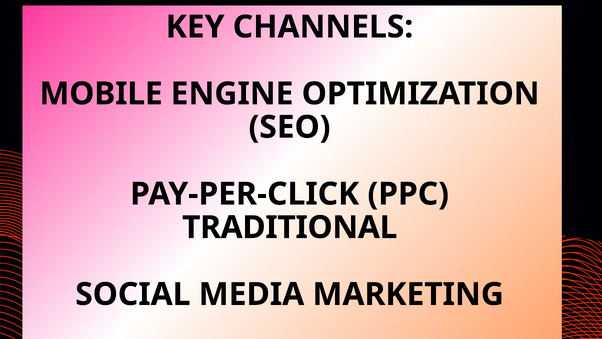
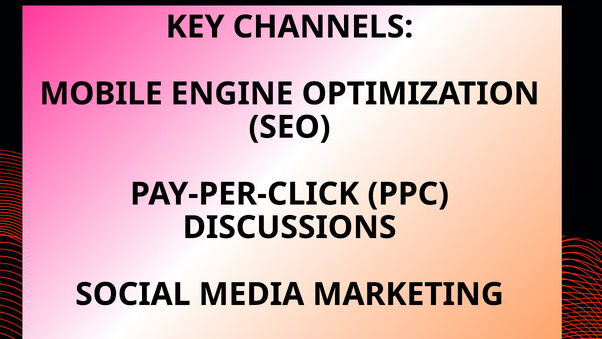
TRADITIONAL: TRADITIONAL -> DISCUSSIONS (290, 227)
